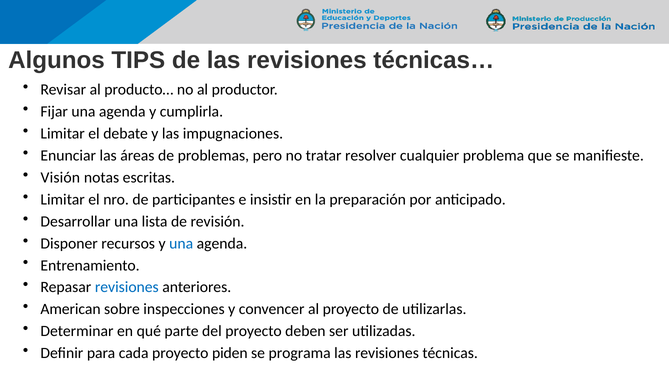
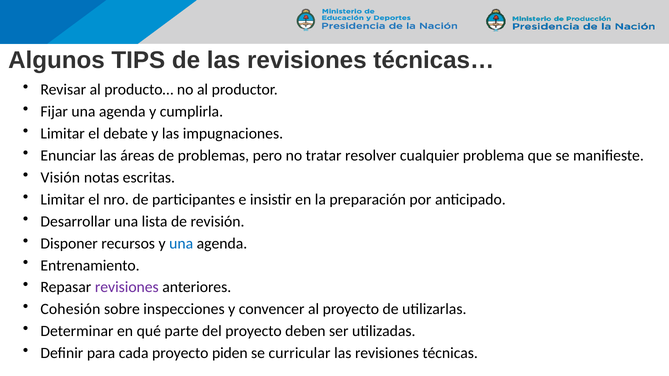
revisiones colour: blue -> purple (127, 288)
American: American -> Cohesión (70, 309)
programa: programa -> curricular (300, 353)
